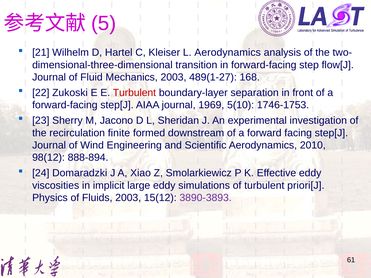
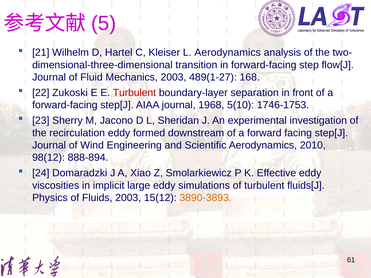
1969: 1969 -> 1968 (211, 105)
recirculation finite: finite -> eddy (119, 133)
priori[J: priori[J -> fluids[J (306, 186)
3890-3893 colour: purple -> orange (206, 198)
